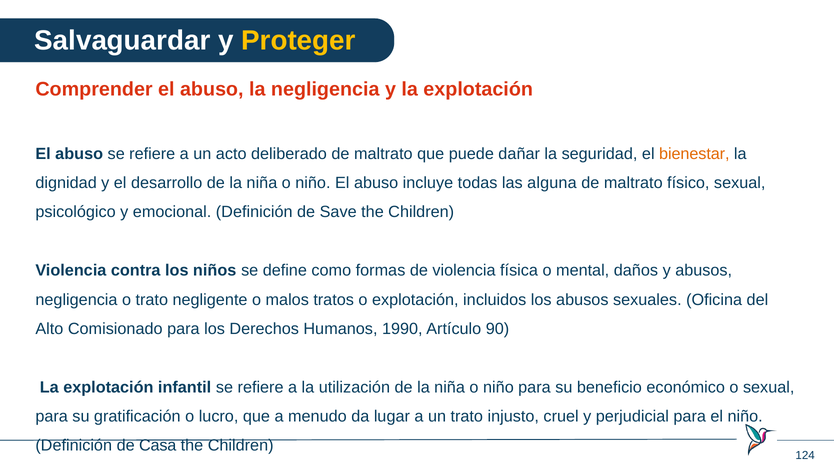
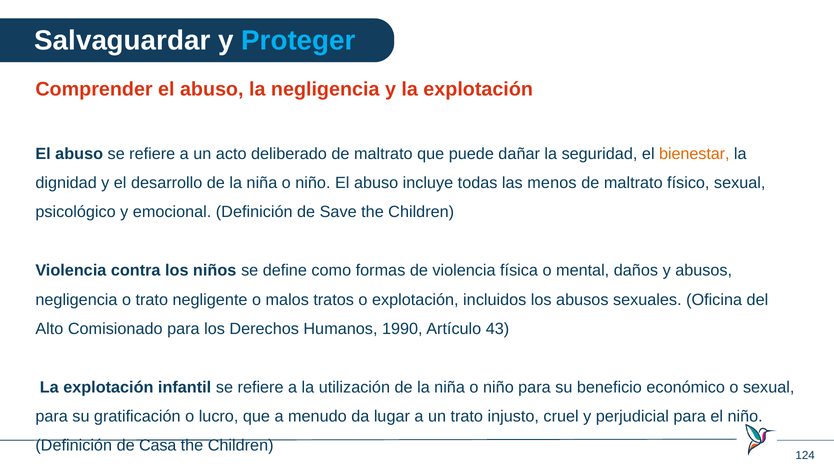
Proteger colour: yellow -> light blue (298, 41)
alguna: alguna -> menos (552, 183)
90: 90 -> 43 (498, 329)
